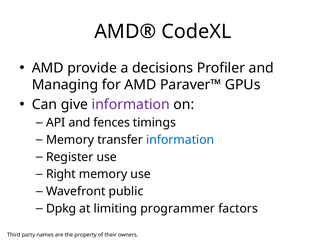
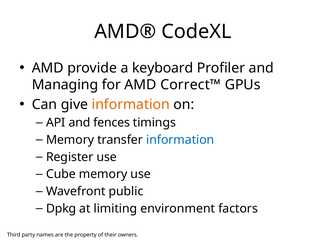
decisions: decisions -> keyboard (163, 68)
Paraver™: Paraver™ -> Correct™ (191, 85)
information colour: purple -> orange (131, 105)
Right: Right -> Cube (61, 175)
programmer: programmer -> environment (178, 209)
